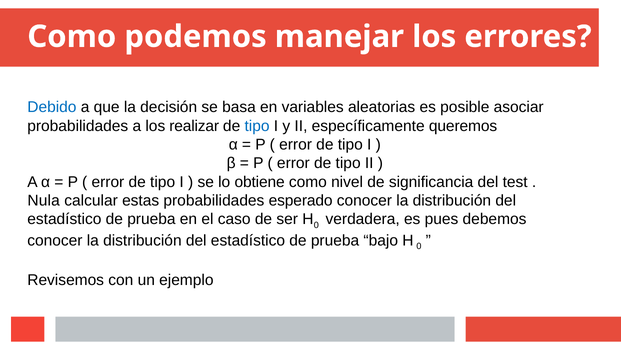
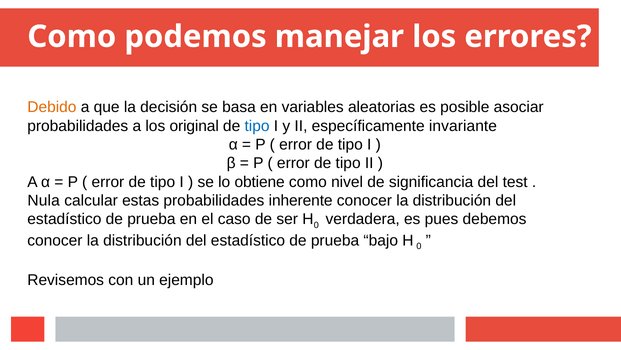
Debido colour: blue -> orange (52, 107)
realizar: realizar -> original (194, 126)
queremos: queremos -> invariante (463, 126)
esperado: esperado -> inherente (301, 200)
